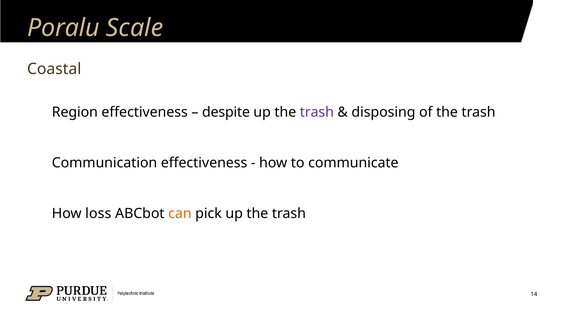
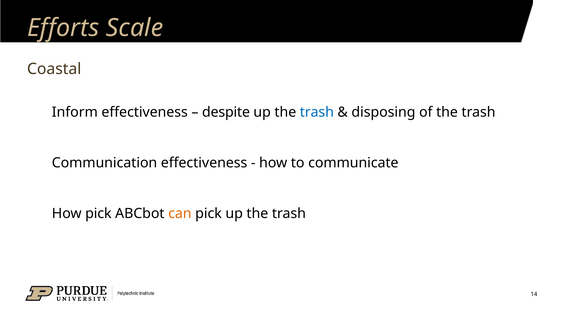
Poralu: Poralu -> Efforts (63, 28)
Region: Region -> Inform (75, 112)
trash colour: purple -> blue (317, 112)
How loss: loss -> pick (98, 214)
